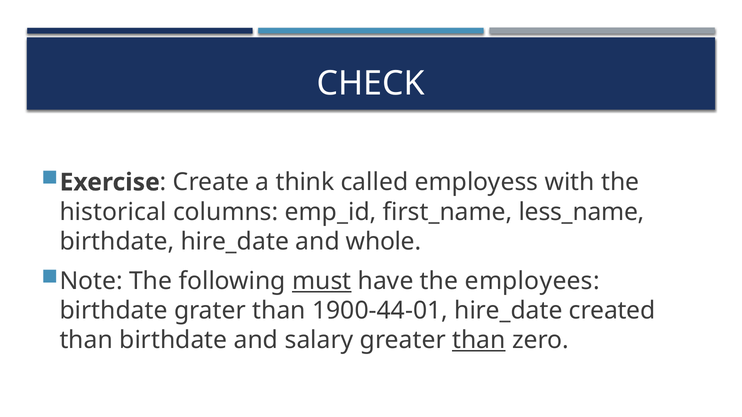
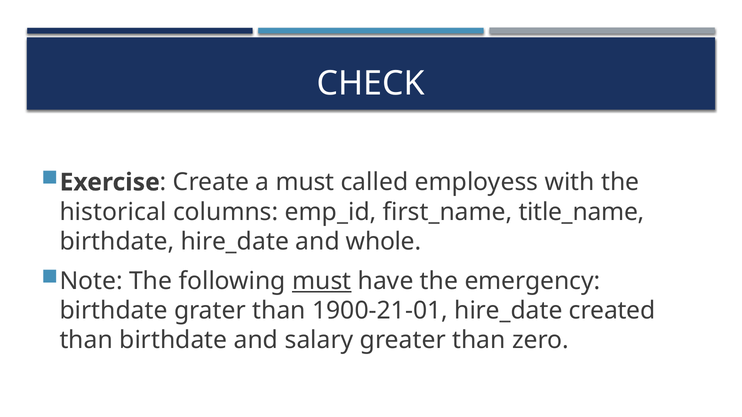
a think: think -> must (305, 182)
less_name: less_name -> title_name (582, 212)
employees: employees -> emergency (532, 281)
1900-44-01: 1900-44-01 -> 1900-21-01 (380, 311)
than underline: present -> none (479, 341)
